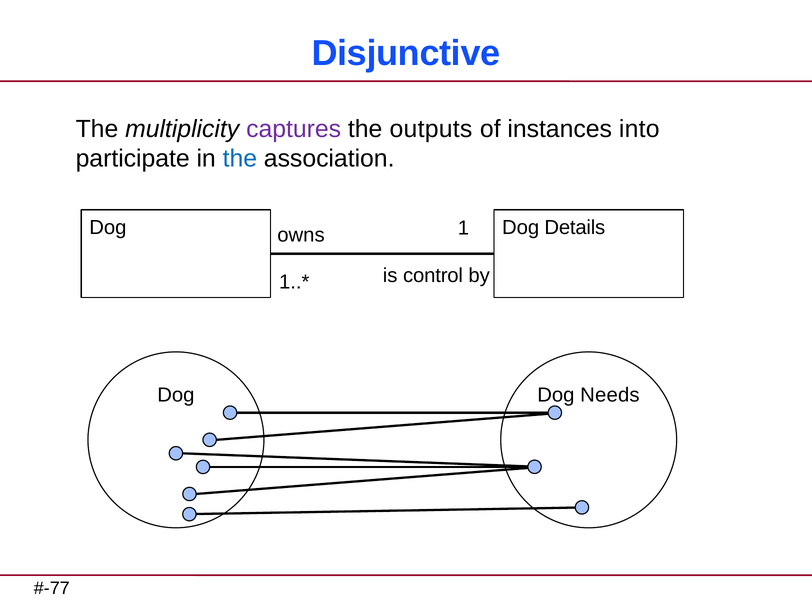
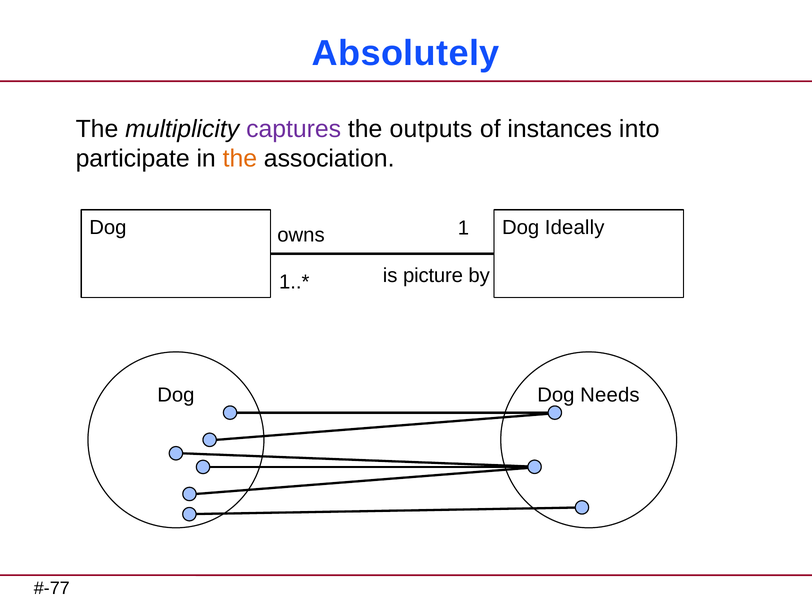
Disjunctive: Disjunctive -> Absolutely (406, 53)
the colour: blue -> orange (240, 159)
Details: Details -> Ideally (575, 227)
control: control -> picture (433, 275)
